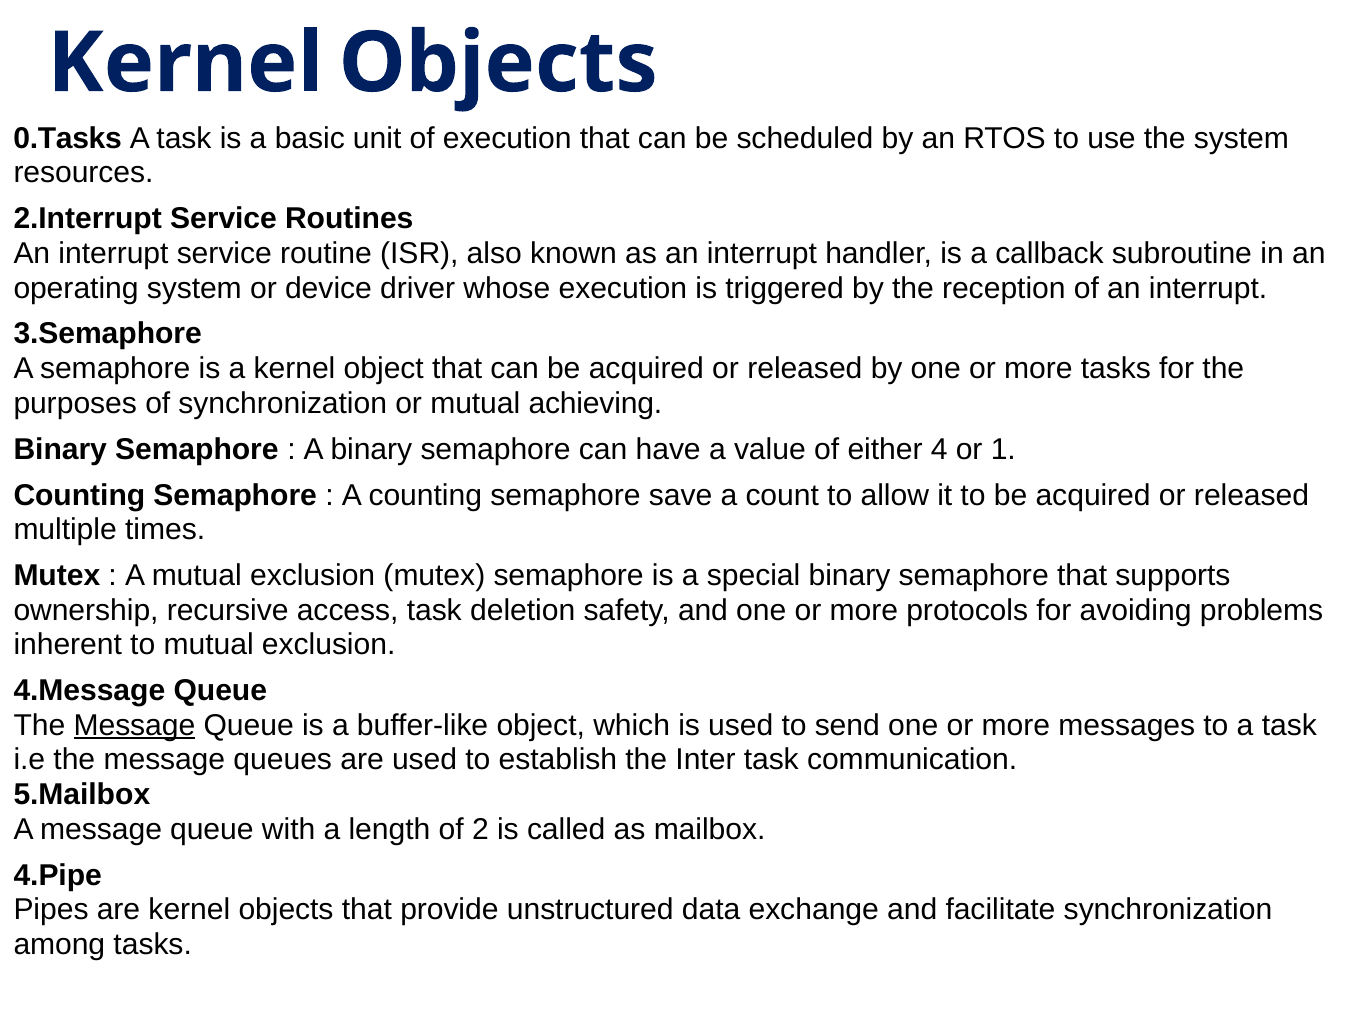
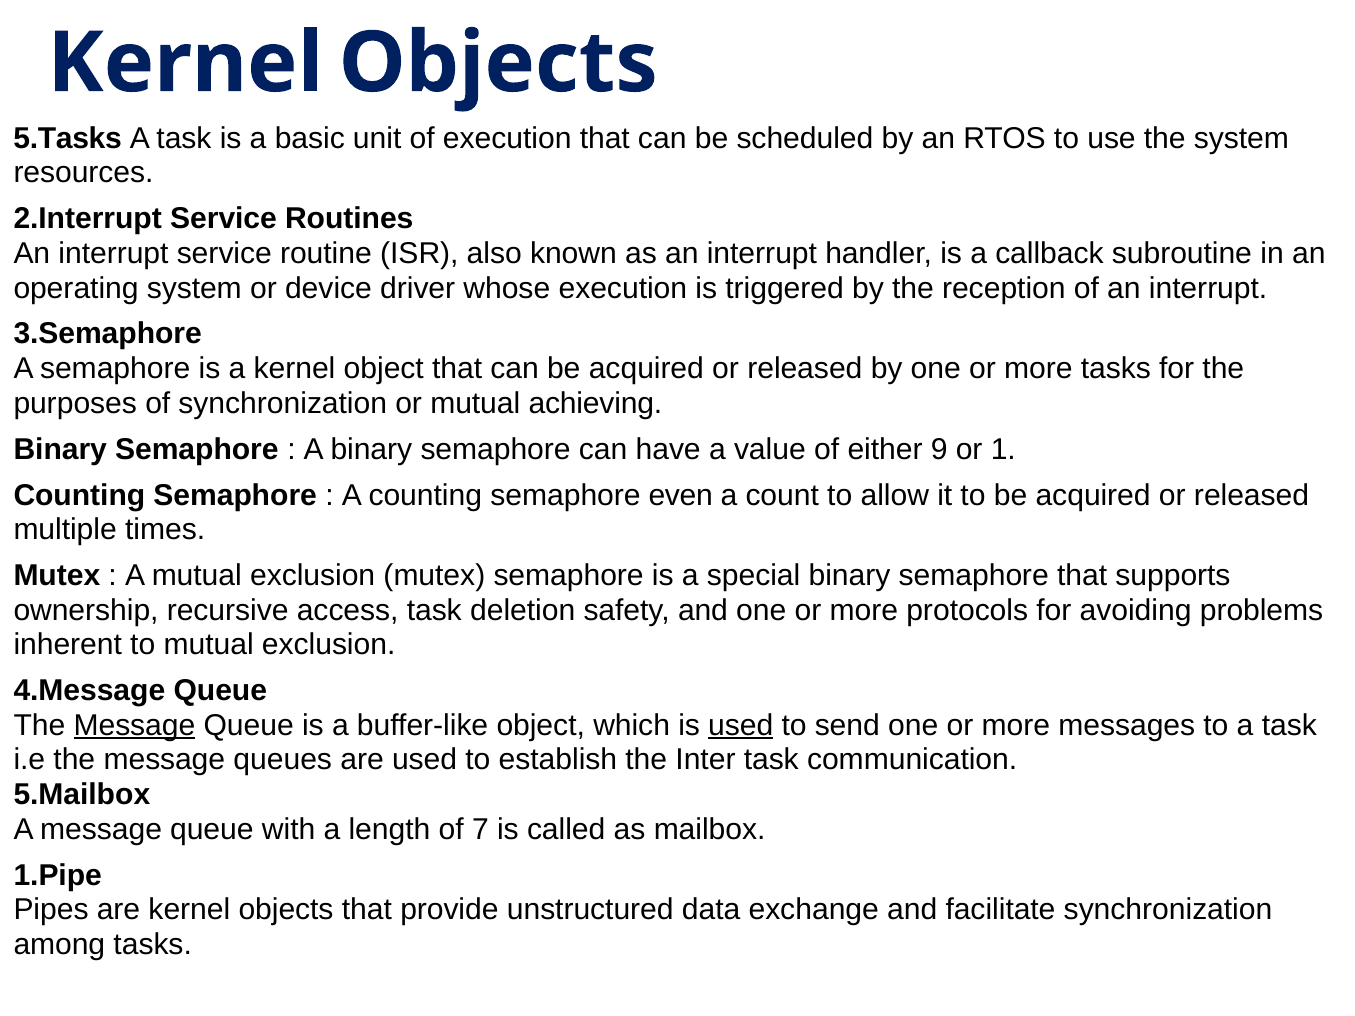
0.Tasks: 0.Tasks -> 5.Tasks (68, 138)
4: 4 -> 9 (939, 449)
save: save -> even (681, 495)
used underline: none -> present (741, 726)
2: 2 -> 7 (480, 829)
4.Pipe: 4.Pipe -> 1.Pipe (58, 875)
